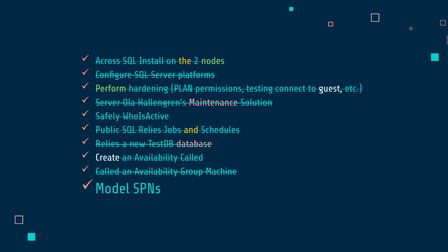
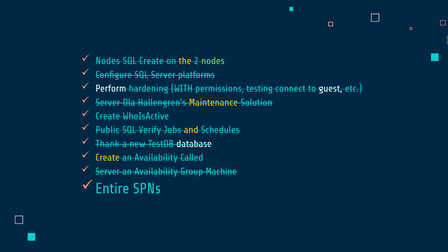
Across: Across -> Nodes (108, 61)
SQL Install: Install -> Create (151, 61)
Perform colour: light green -> white (111, 89)
PLAN: PLAN -> WITH (182, 89)
Maintenance colour: pink -> yellow (213, 102)
Safely: Safely -> Create (108, 116)
SQL Relies: Relies -> Verify (150, 130)
Relies: Relies -> Thank (107, 144)
database colour: pink -> white (194, 144)
Create colour: white -> yellow (108, 158)
Called: Called -> Server (108, 171)
Model: Model -> Entire (112, 189)
